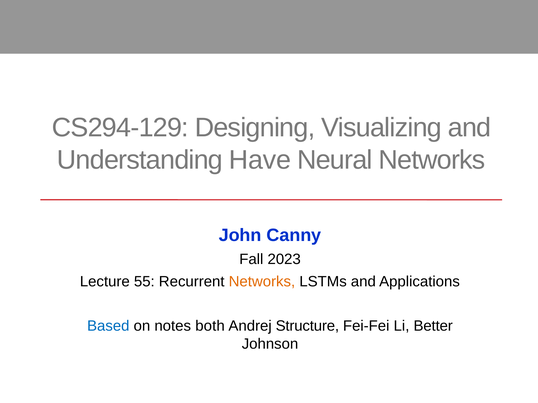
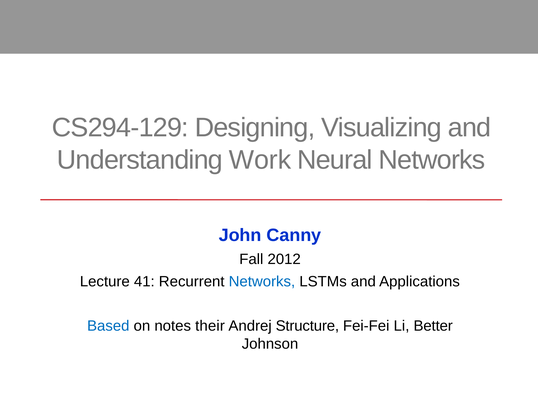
Have: Have -> Work (260, 160)
2023: 2023 -> 2012 (284, 260)
55: 55 -> 41 (144, 282)
Networks colour: orange -> blue (262, 282)
both: both -> their (210, 326)
